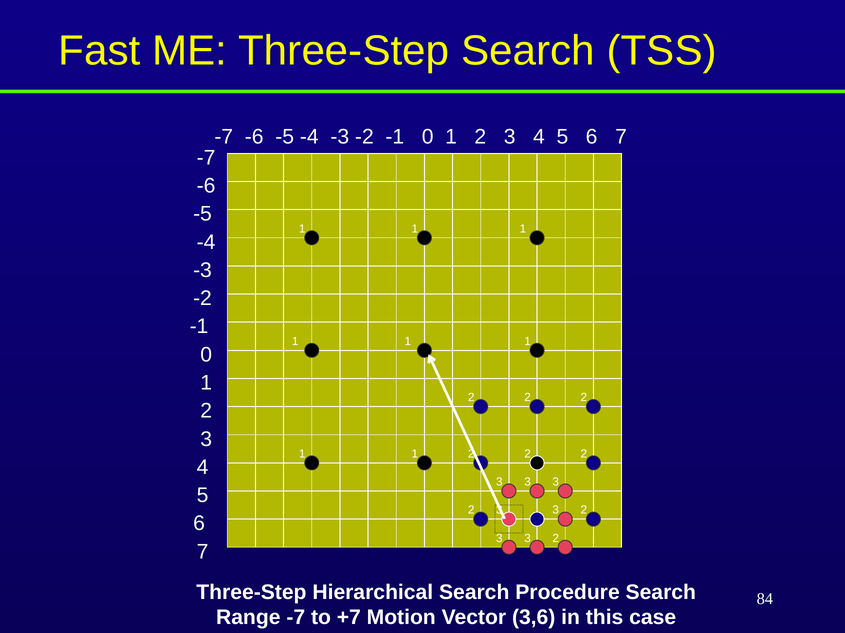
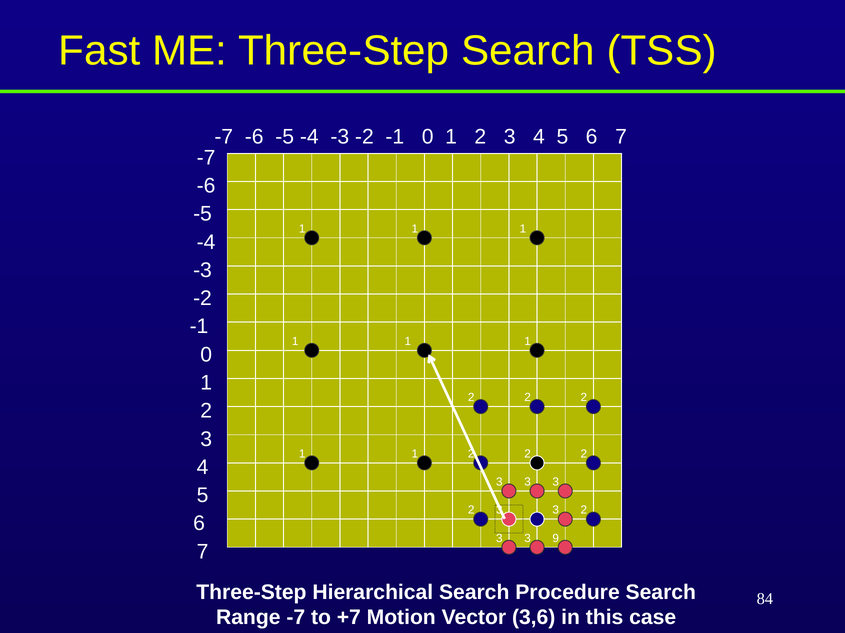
3 2: 2 -> 9 (556, 539)
